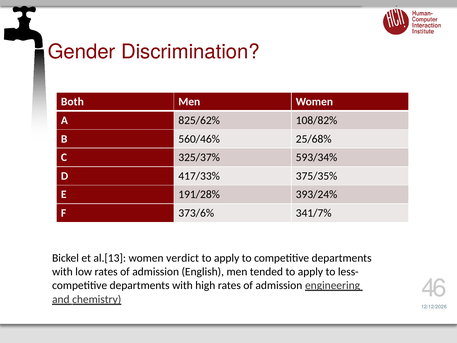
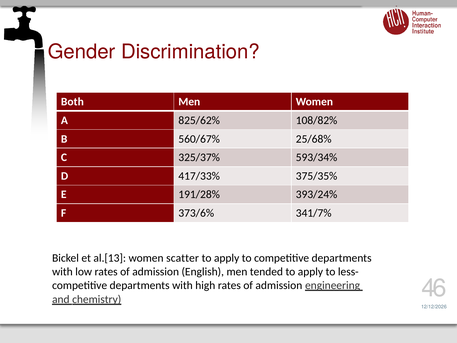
560/46%: 560/46% -> 560/67% (199, 139)
verdict: verdict -> scatter (183, 258)
